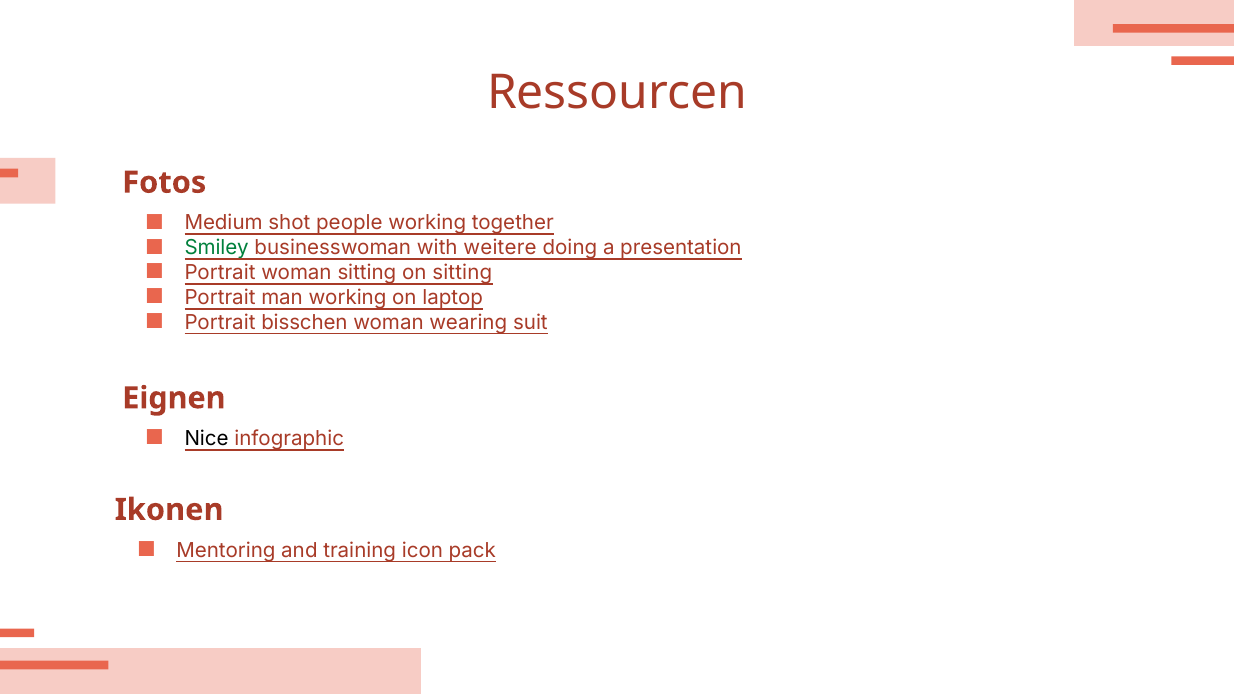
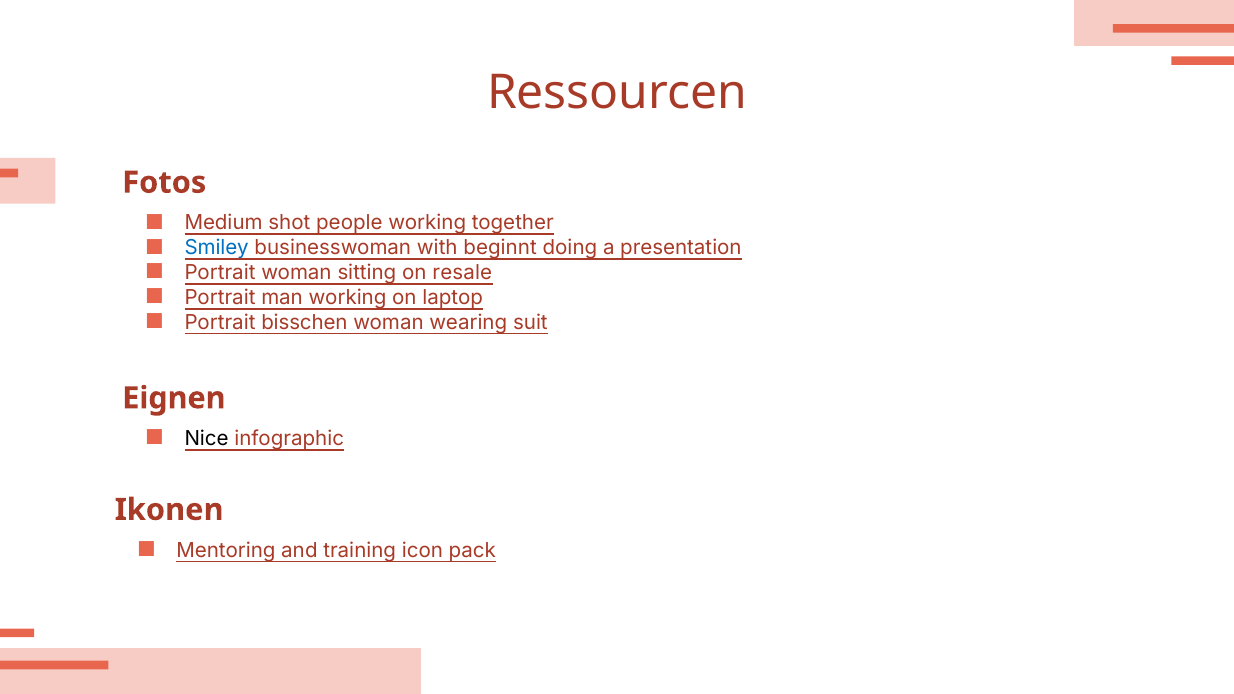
Smiley colour: green -> blue (217, 248)
weitere: weitere -> beginnt (500, 248)
on sitting: sitting -> resale (462, 273)
